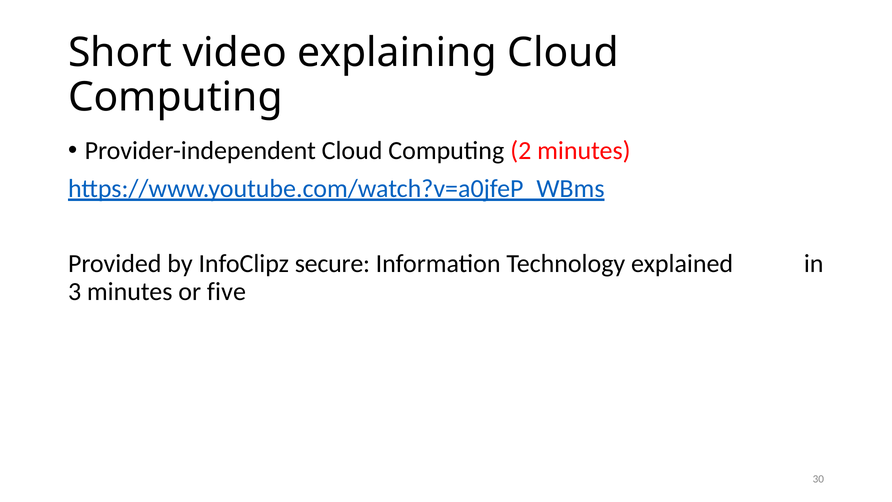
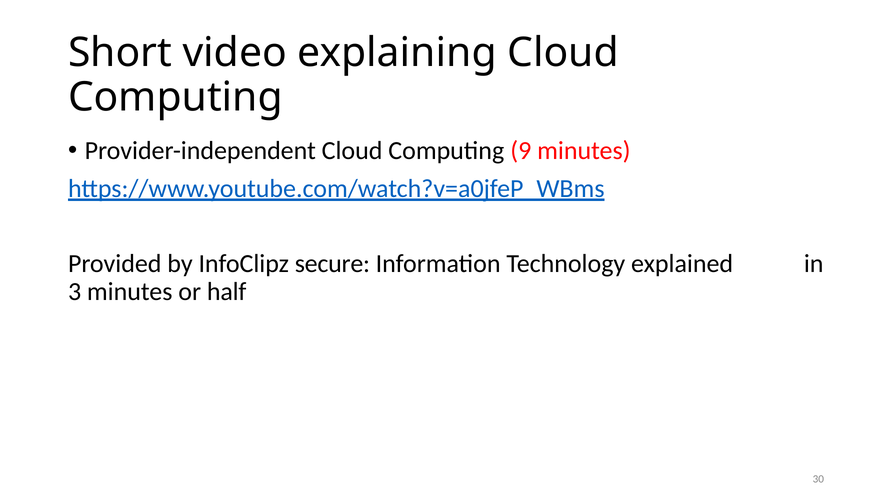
2: 2 -> 9 (521, 151)
five: five -> half (227, 292)
